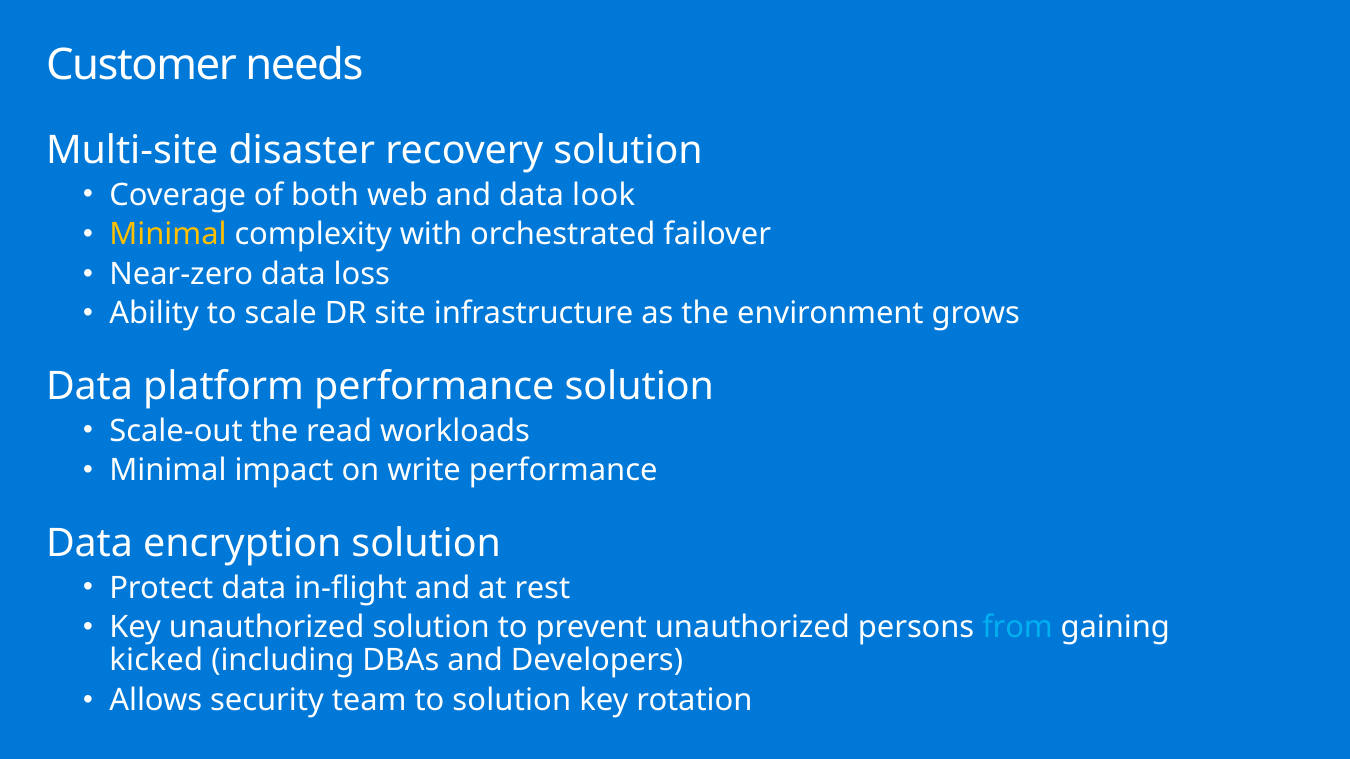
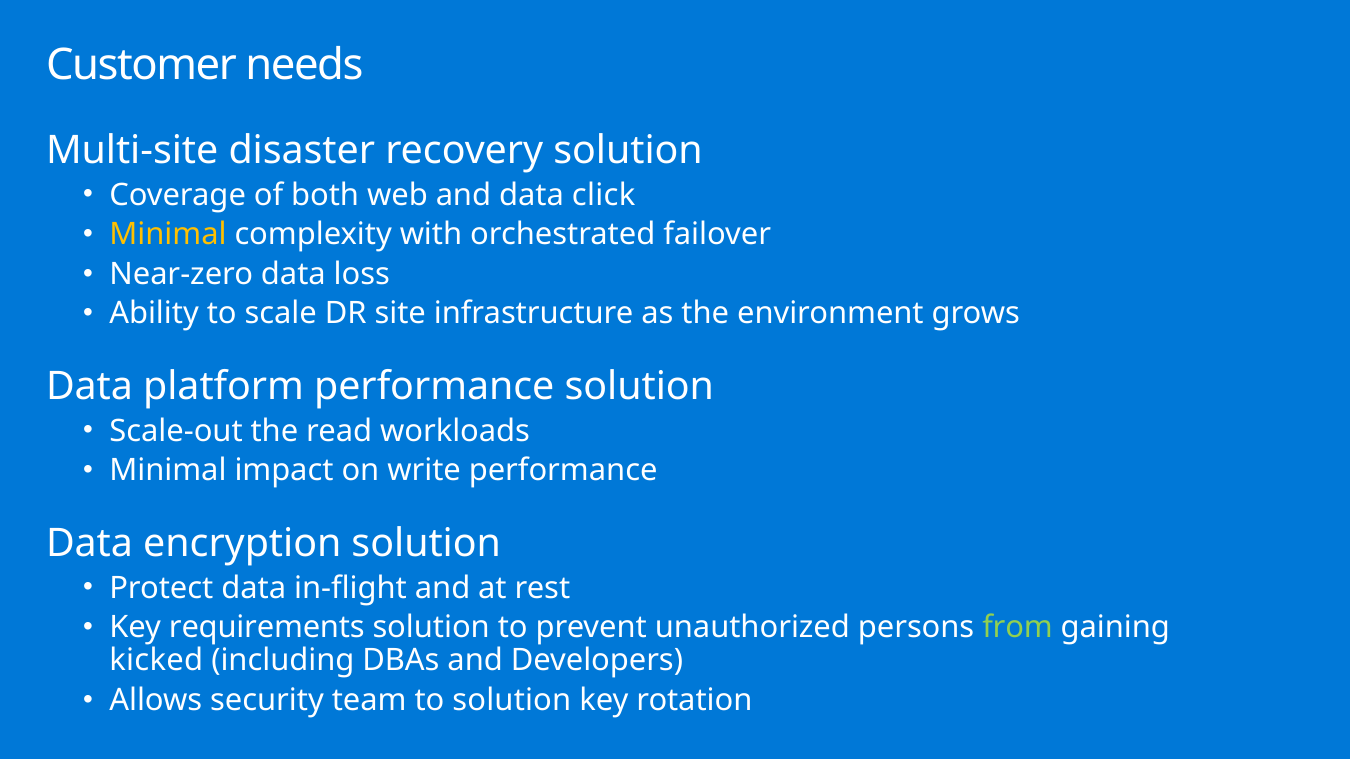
look: look -> click (604, 195)
Key unauthorized: unauthorized -> requirements (267, 628)
from colour: light blue -> light green (1018, 628)
